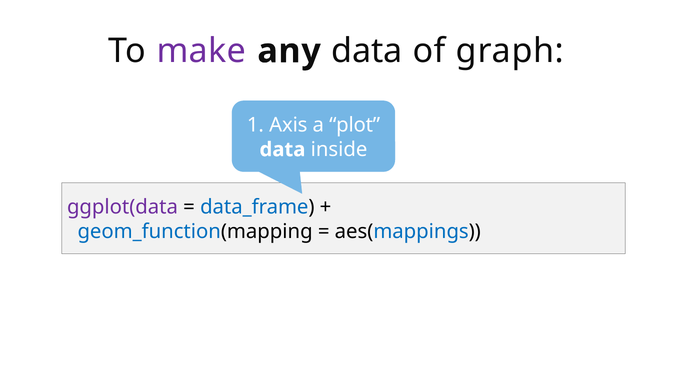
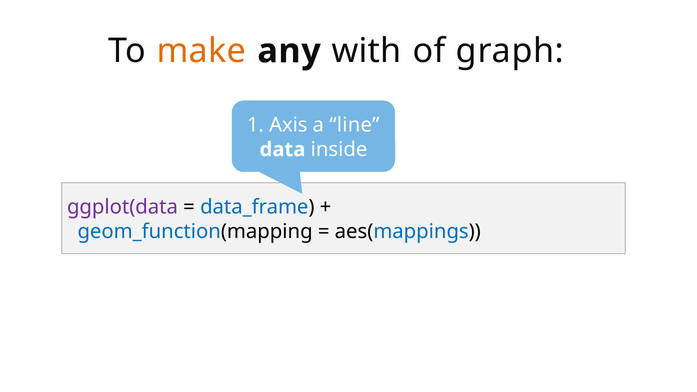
make colour: purple -> orange (201, 51)
any data: data -> with (367, 51)
plot: plot -> line (354, 125)
